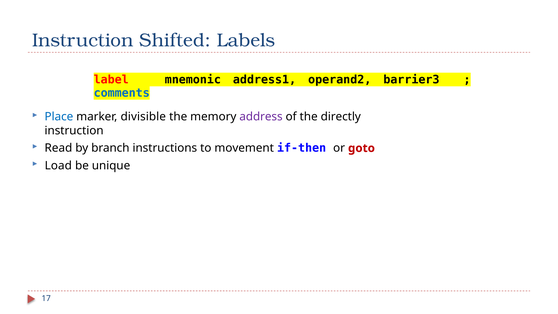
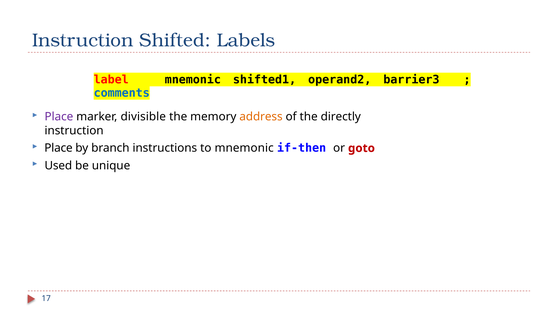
address1: address1 -> shifted1 (265, 80)
Place colour: blue -> purple (59, 117)
address colour: purple -> orange (261, 117)
Read: Read -> Place (59, 148)
to movement: movement -> mnemonic (244, 148)
Load: Load -> Used (58, 166)
